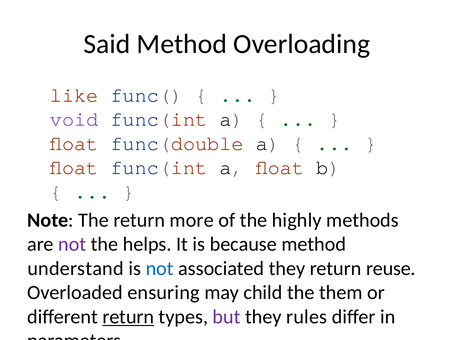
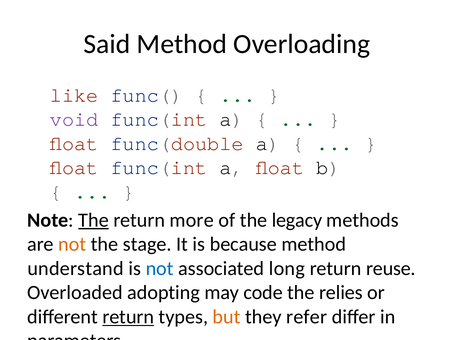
The underline: none -> present (94, 220)
highly: highly -> legacy (297, 220)
not colour: purple -> orange (72, 245)
helps: helps -> stage (147, 245)
associated they: they -> long (287, 269)
ensuring: ensuring -> adopting (164, 293)
child: child -> code (263, 293)
them: them -> relies (341, 293)
but colour: purple -> orange (227, 317)
rules: rules -> refer (307, 317)
